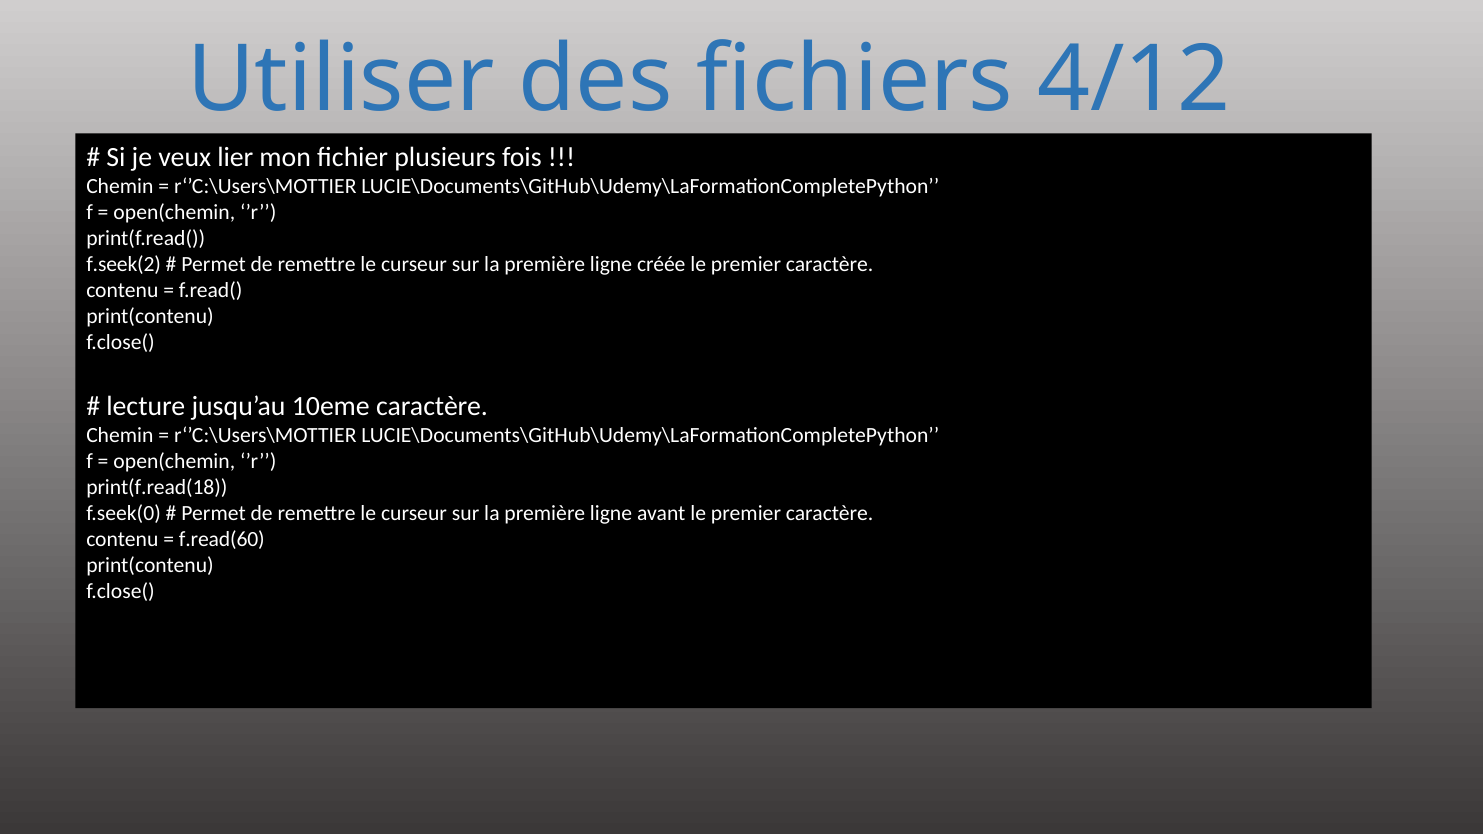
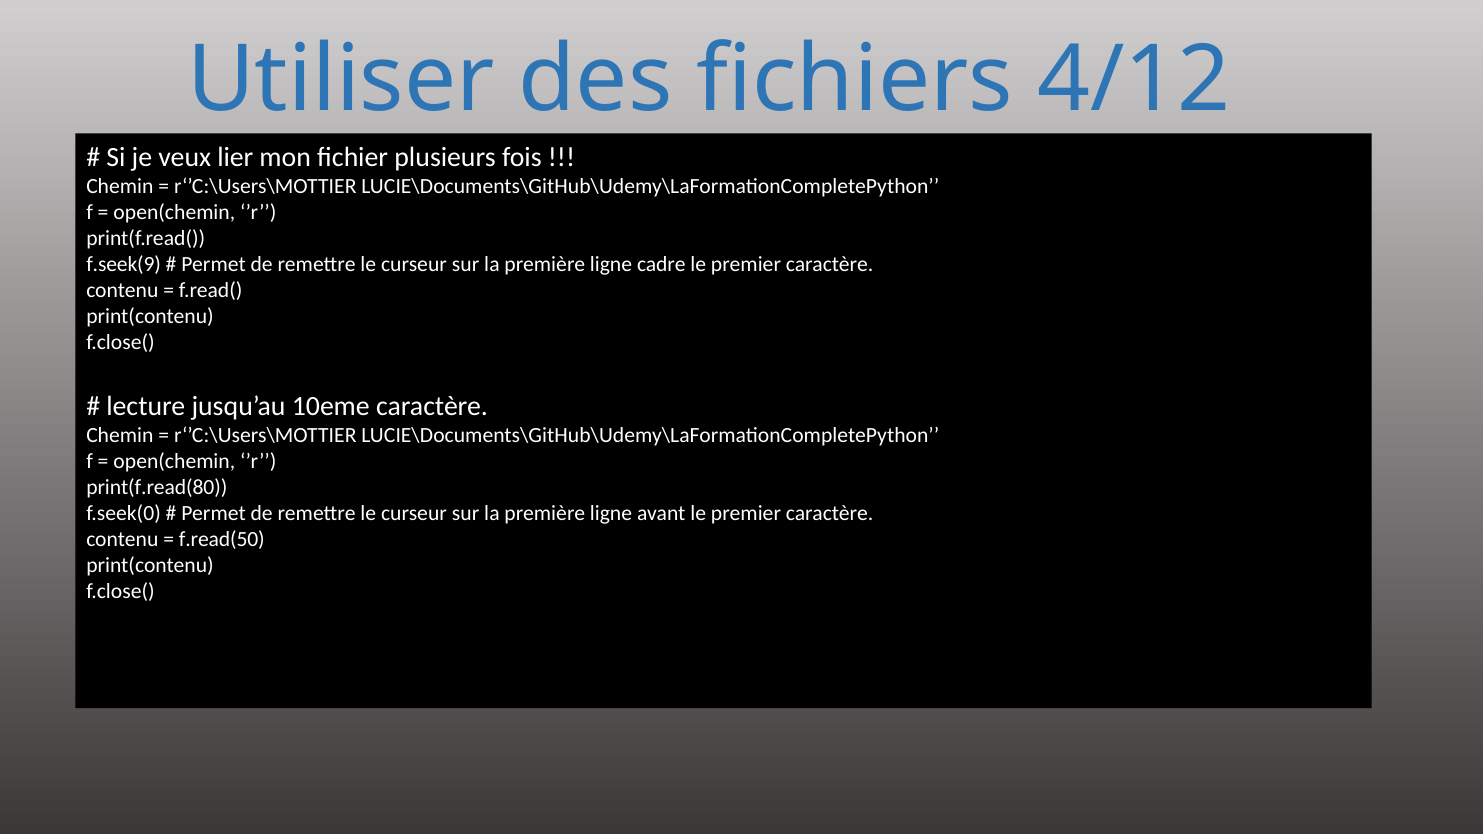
f.seek(2: f.seek(2 -> f.seek(9 (124, 265)
créée: créée -> cadre (661, 265)
print(f.read(18: print(f.read(18 -> print(f.read(80 (157, 487)
f.read(60: f.read(60 -> f.read(50 (222, 539)
